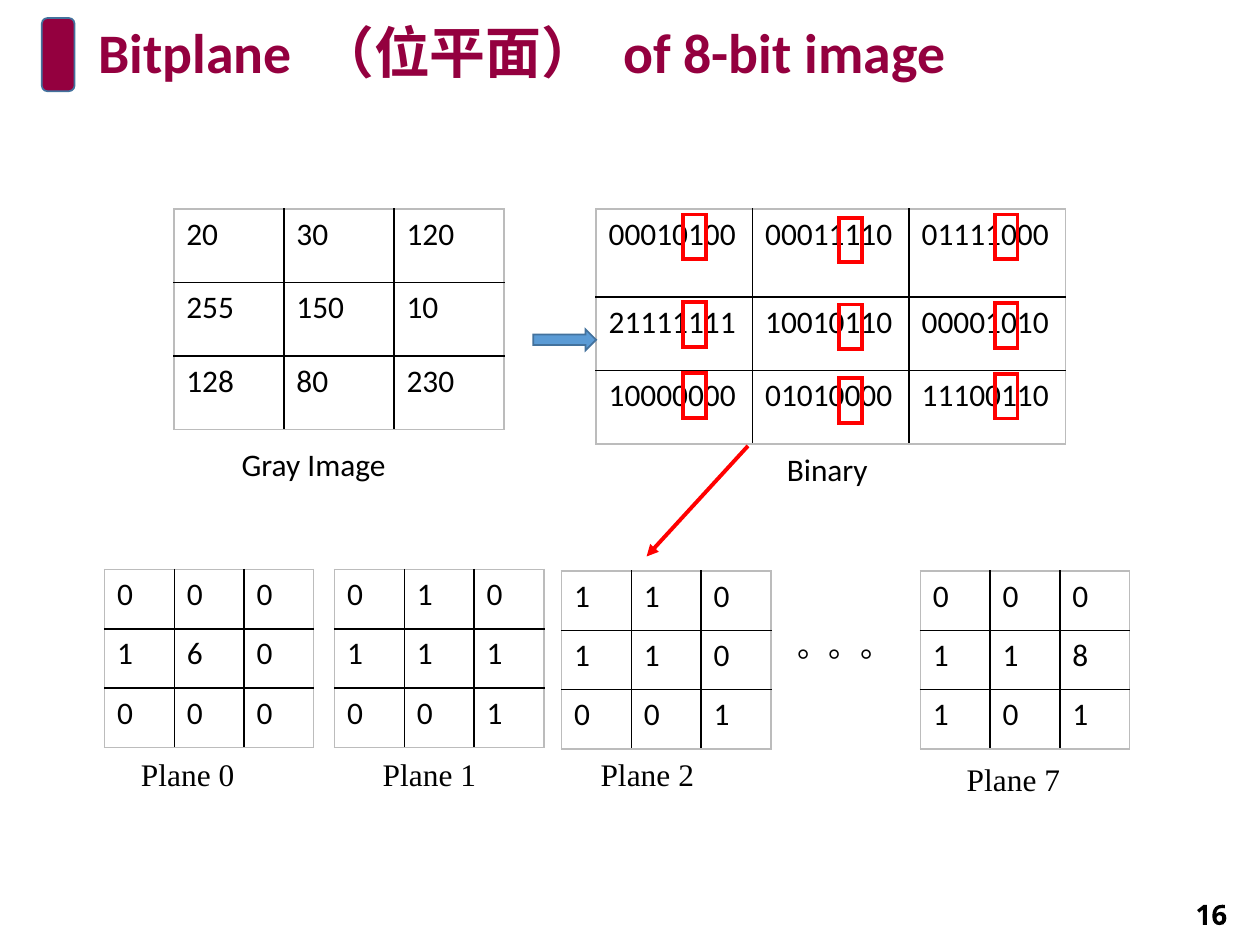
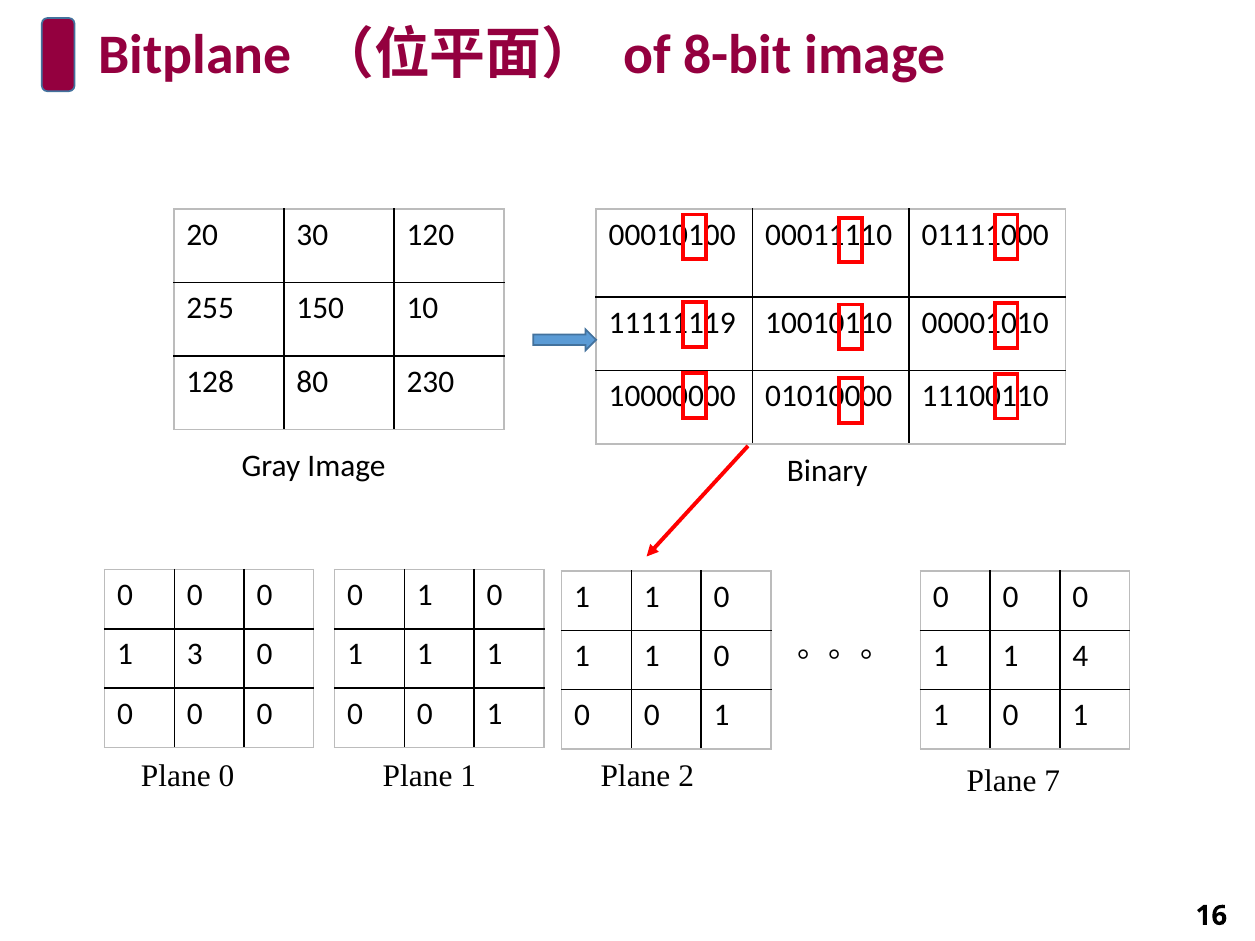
21111111: 21111111 -> 11111119 (672, 323)
6: 6 -> 3 (195, 655)
8: 8 -> 4 (1080, 656)
